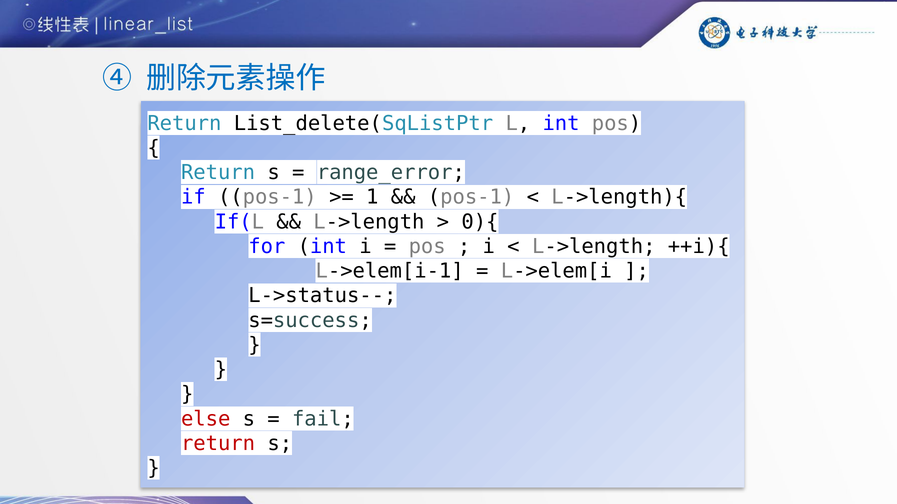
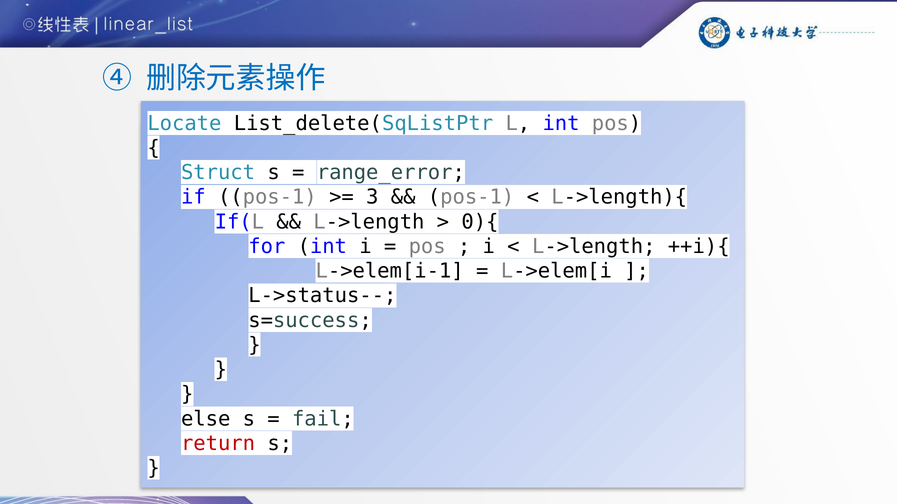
Return: Return -> Locate (184, 123)
Return: Return -> Struct (218, 173)
1: 1 -> 3 (372, 197)
else colour: red -> black (206, 419)
